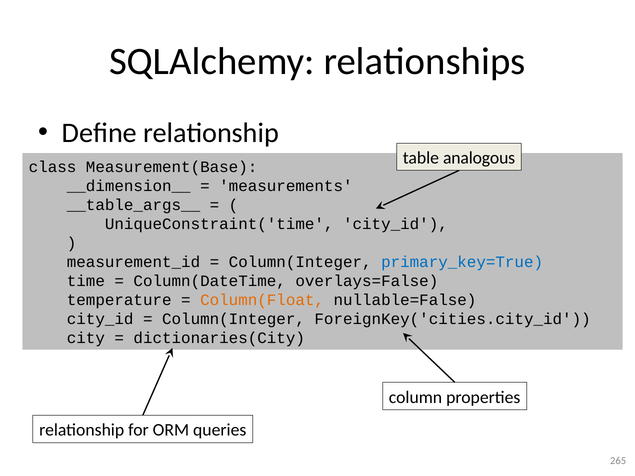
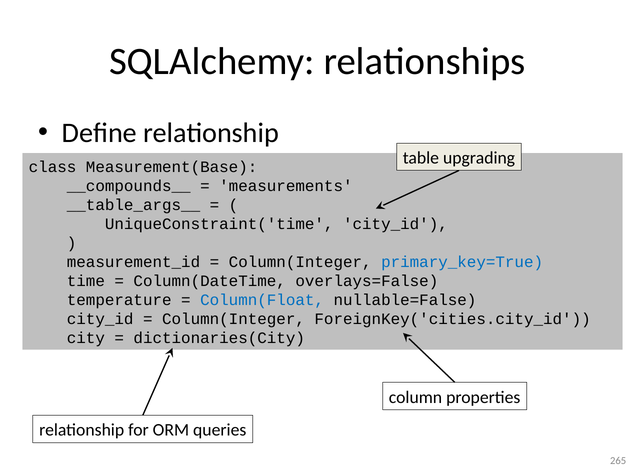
analogous: analogous -> upgrading (479, 158)
__dimension__: __dimension__ -> __compounds__ (129, 186)
Column(Float colour: orange -> blue (262, 300)
